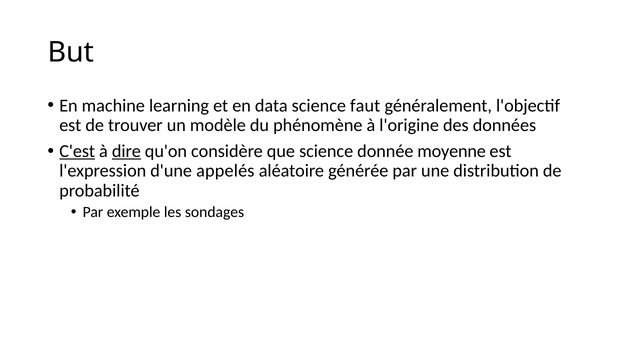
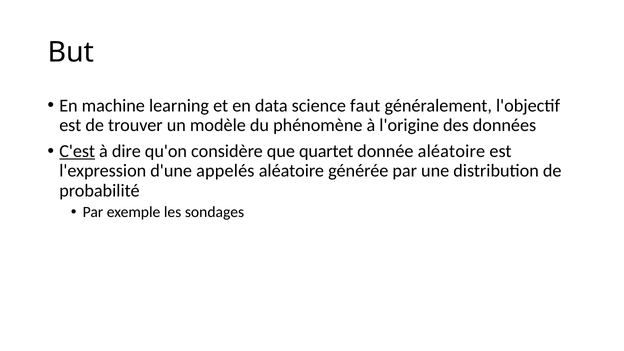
dire underline: present -> none (126, 151)
que science: science -> quartet (326, 151)
donnée moyenne: moyenne -> aléatoire (451, 151)
